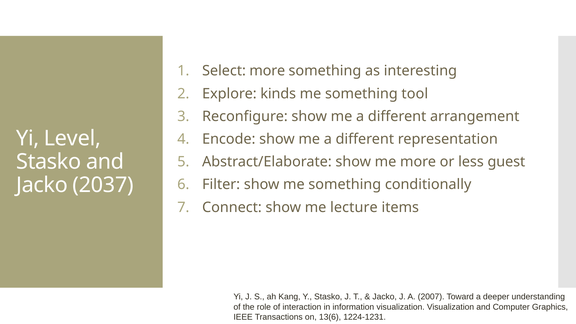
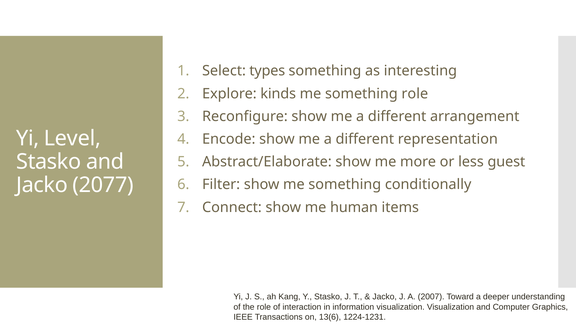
Select more: more -> types (267, 71)
something tool: tool -> role (415, 94)
2037: 2037 -> 2077 (103, 185)
lecture: lecture -> human (354, 207)
